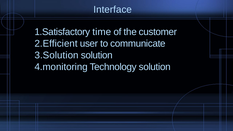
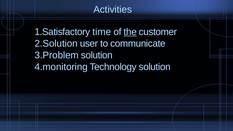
Interface: Interface -> Activities (113, 10)
the underline: none -> present (130, 32)
2.Efficient: 2.Efficient -> 2.Solution (56, 44)
3.Solution: 3.Solution -> 3.Problem (57, 55)
